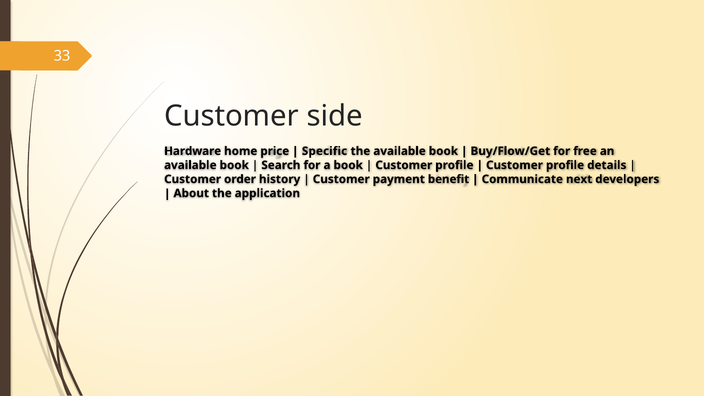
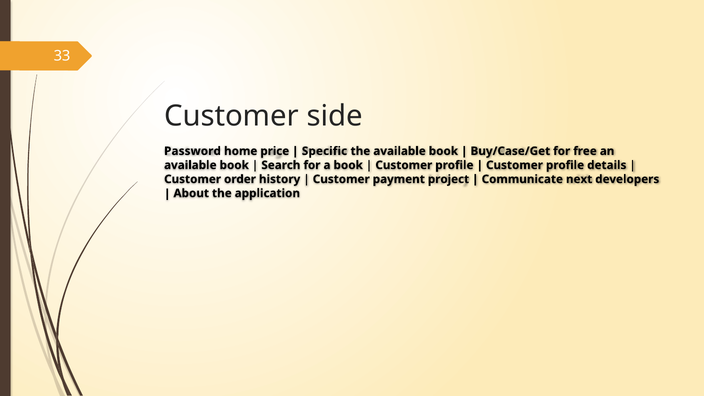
Hardware: Hardware -> Password (193, 151)
Buy/Flow/Get: Buy/Flow/Get -> Buy/Case/Get (510, 151)
benefit: benefit -> project (448, 179)
